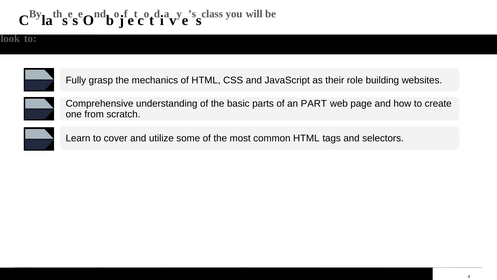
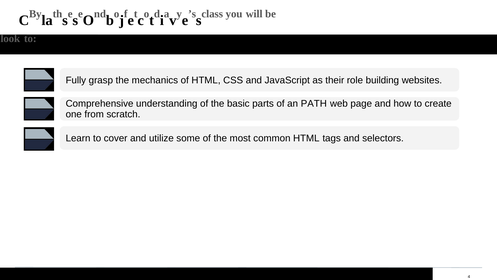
PART: PART -> PATH (314, 104)
